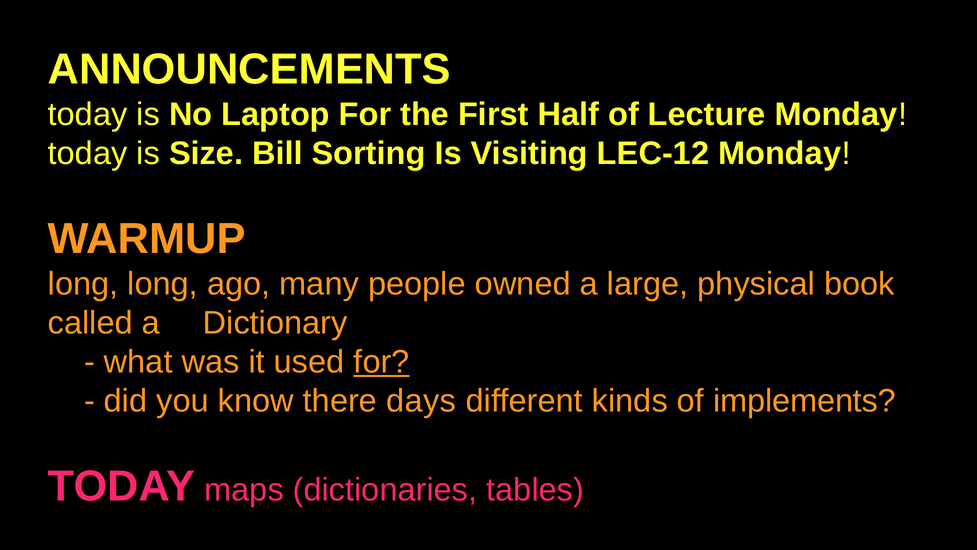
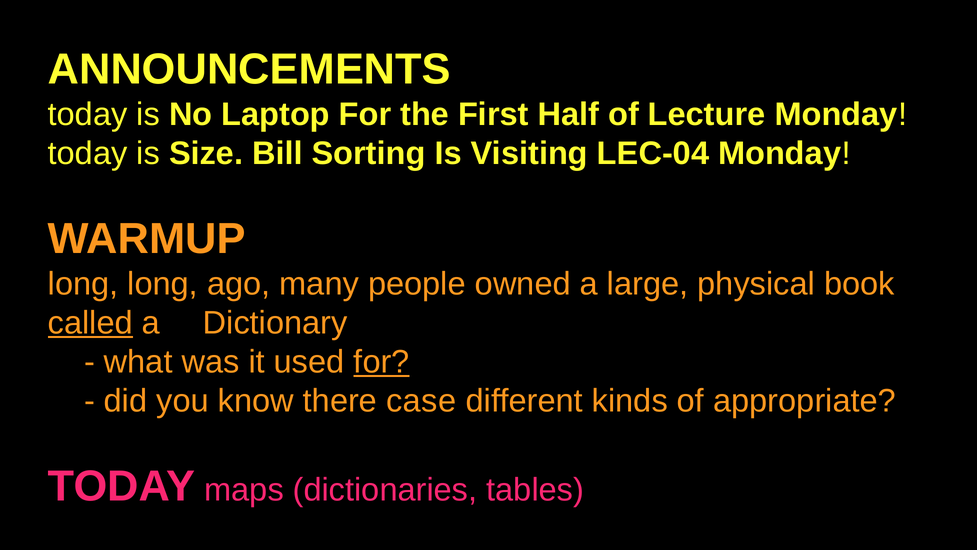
LEC-12: LEC-12 -> LEC-04 (653, 153)
called underline: none -> present (90, 323)
days: days -> case (421, 401)
implements: implements -> appropriate (805, 401)
